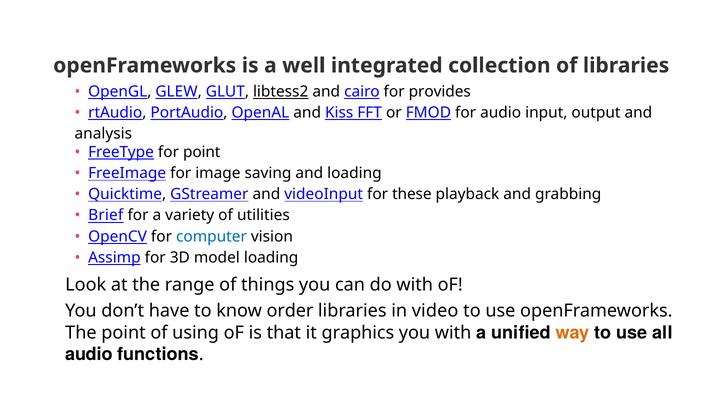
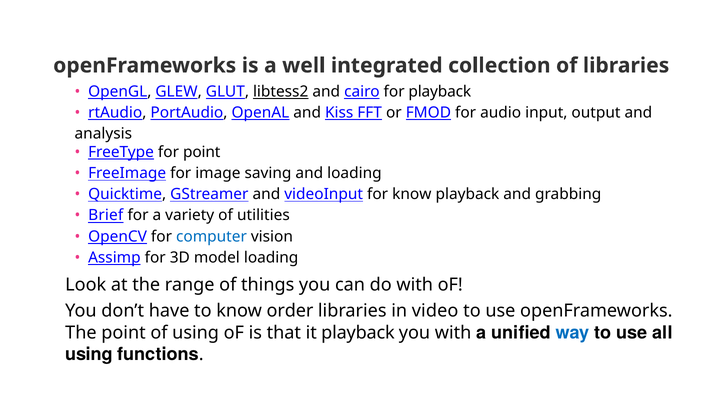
for provides: provides -> playback (440, 91)
for these: these -> know (412, 194)
it graphics: graphics -> playback (358, 332)
way colour: orange -> blue (573, 332)
audio: audio -> using (89, 354)
